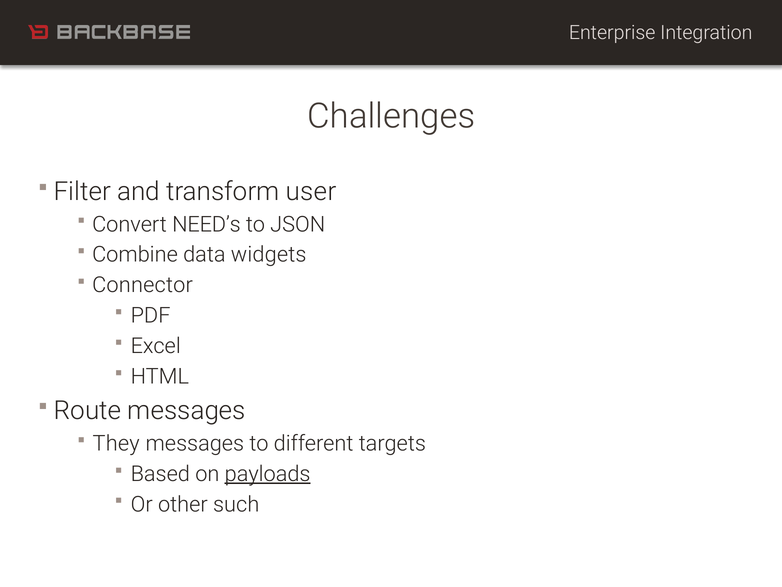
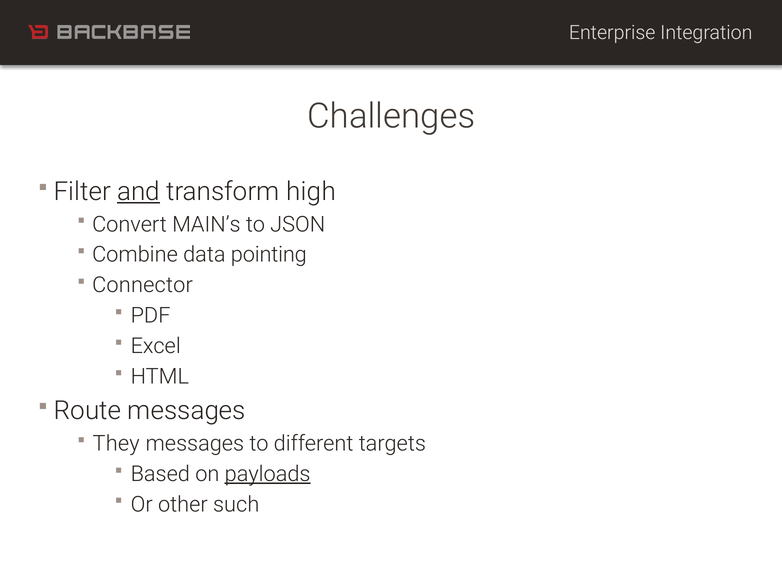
and underline: none -> present (138, 191)
user: user -> high (311, 191)
NEED’s: NEED’s -> MAIN’s (206, 224)
widgets: widgets -> pointing (269, 255)
